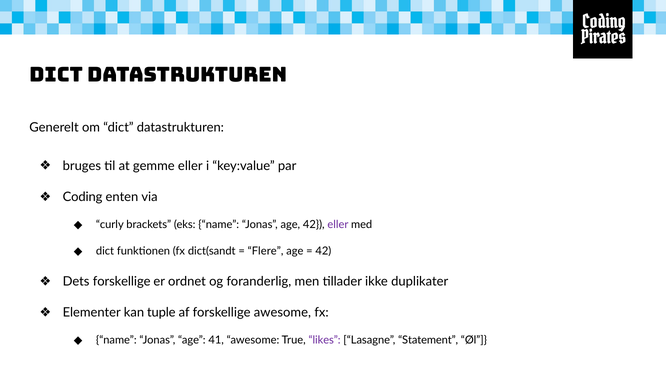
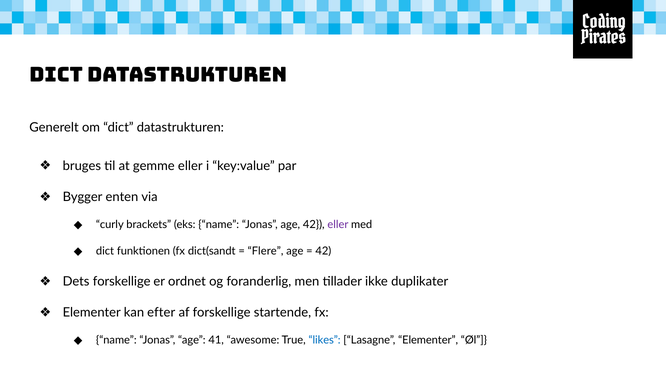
Coding: Coding -> Bygger (83, 197)
tuple: tuple -> efter (161, 312)
forskellige awesome: awesome -> startende (282, 312)
likes colour: purple -> blue (325, 340)
Lasagne Statement: Statement -> Elementer (428, 340)
